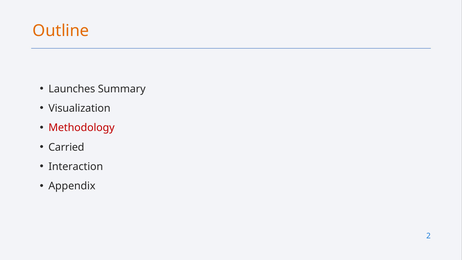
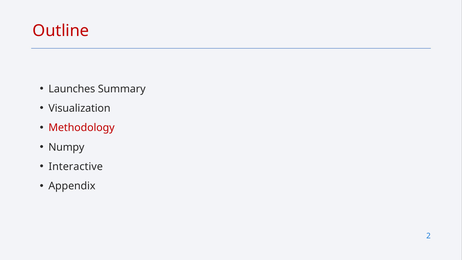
Outline colour: orange -> red (61, 31)
Carried: Carried -> Numpy (66, 147)
Interaction: Interaction -> Interactive (76, 167)
